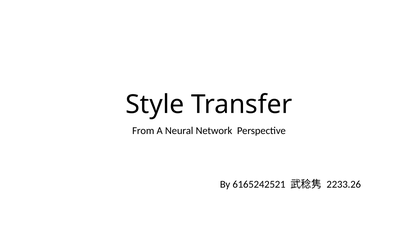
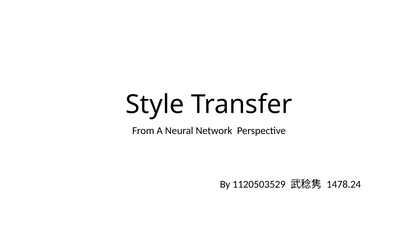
6165242521: 6165242521 -> 1120503529 (259, 185)
2233.26: 2233.26 -> 1478.24 (344, 185)
